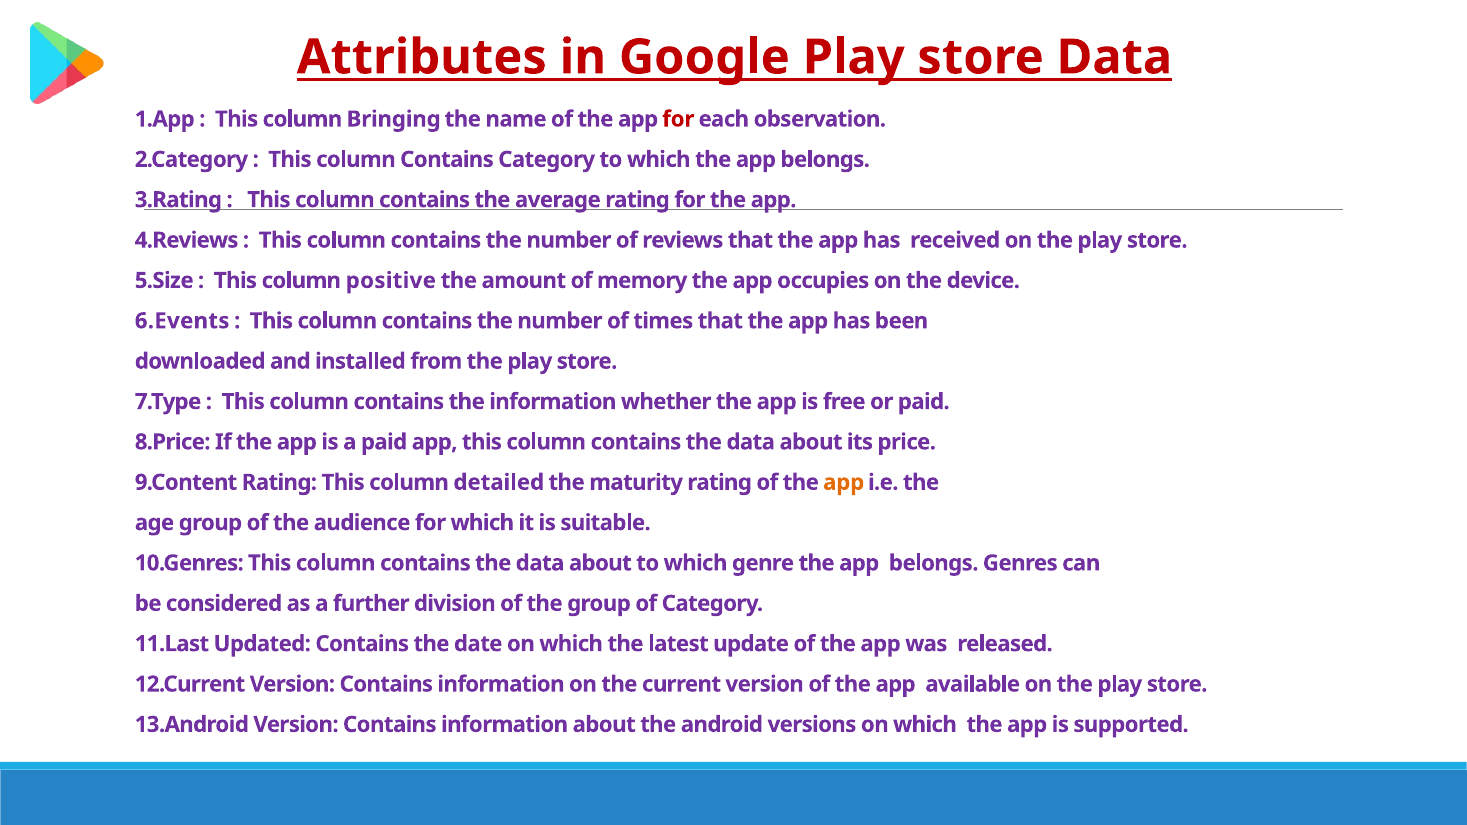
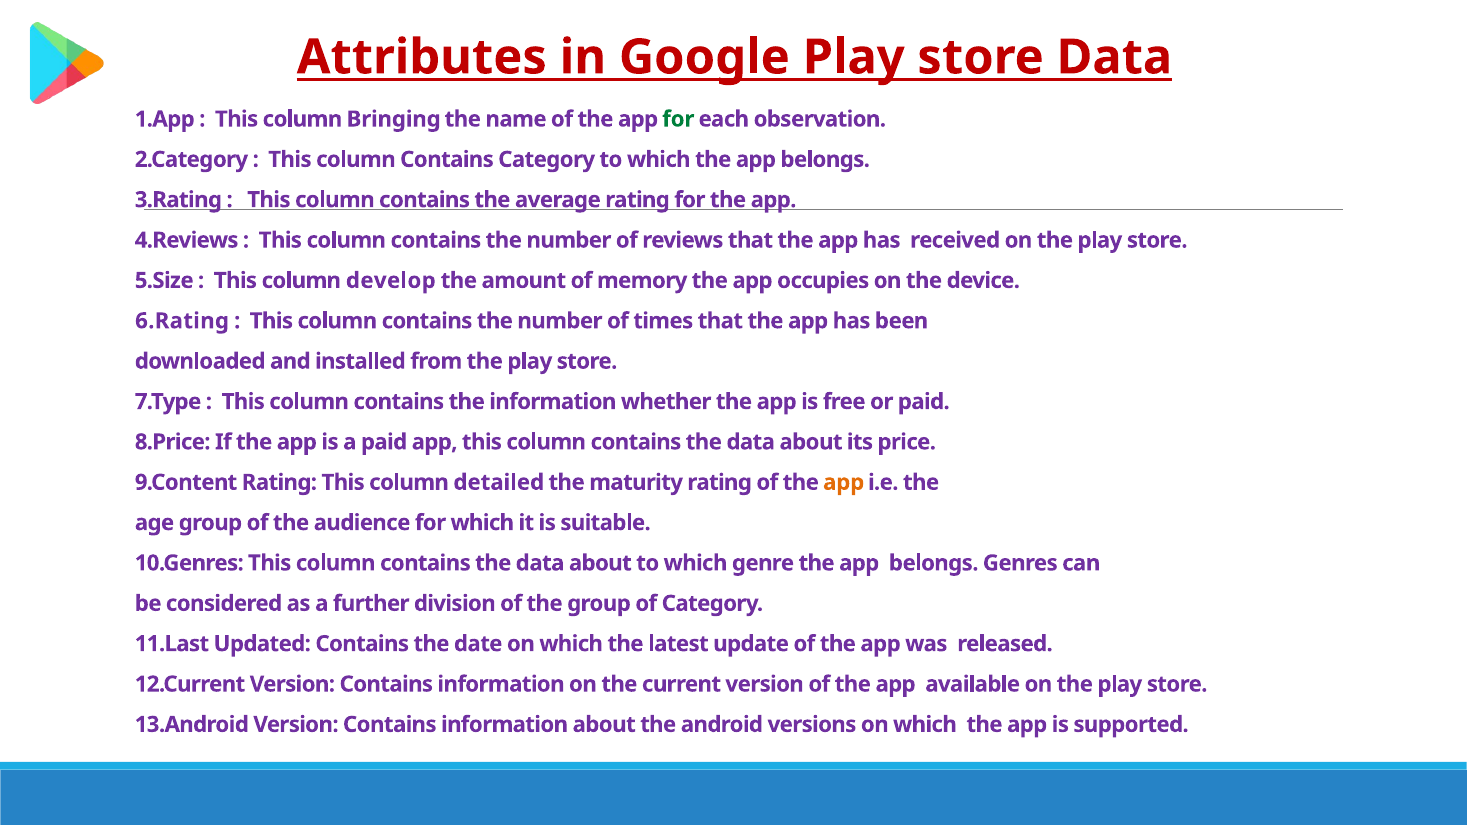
for colour: red -> green (678, 119)
positive: positive -> develop (391, 281)
6.Events: 6.Events -> 6.Rating (182, 321)
